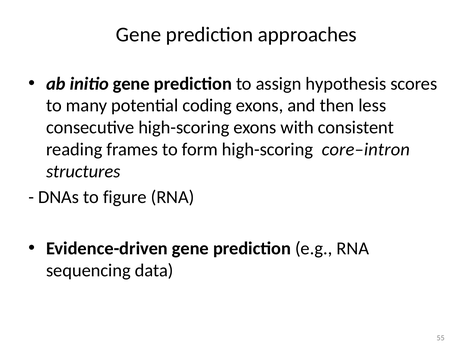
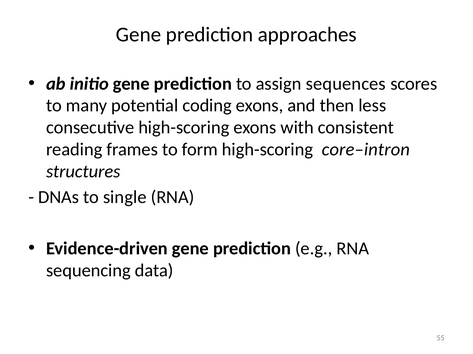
hypothesis: hypothesis -> sequences (346, 84)
figure: figure -> single (125, 198)
